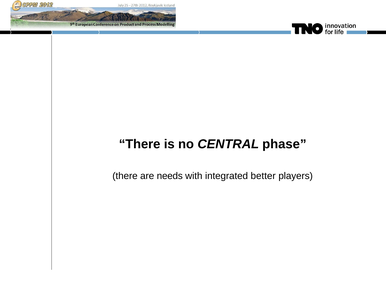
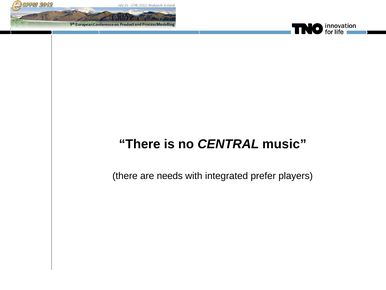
phase: phase -> music (284, 144)
better: better -> prefer (263, 176)
